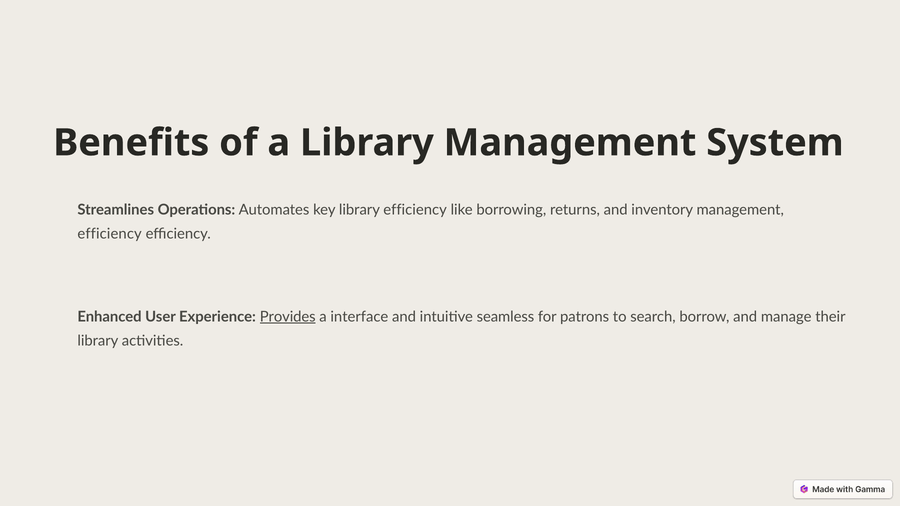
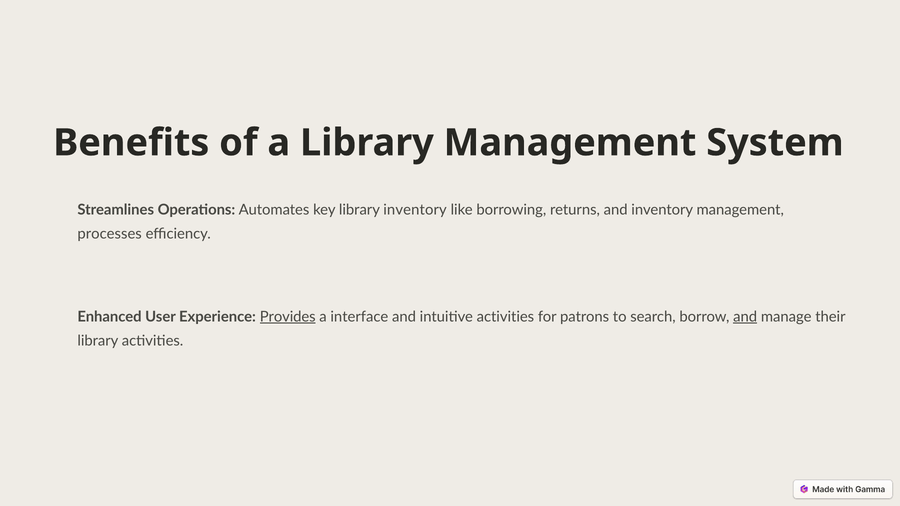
library efficiency: efficiency -> inventory (415, 210)
efficiency: efficiency -> processes (110, 234)
intuitive seamless: seamless -> activities (505, 317)
and underline: none -> present (745, 317)
